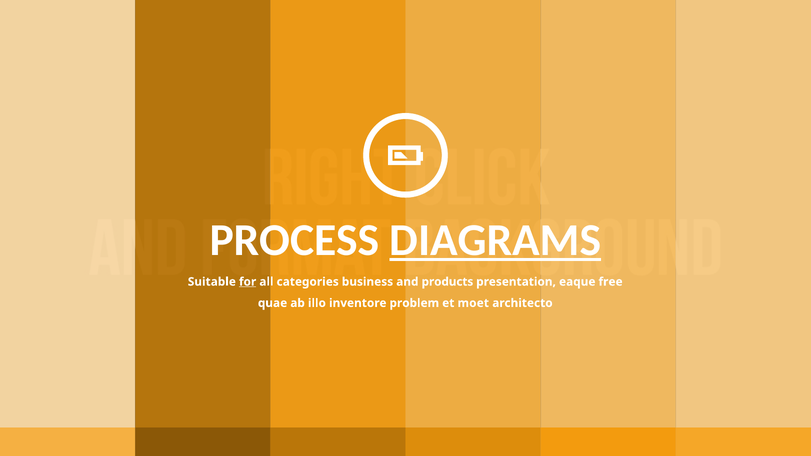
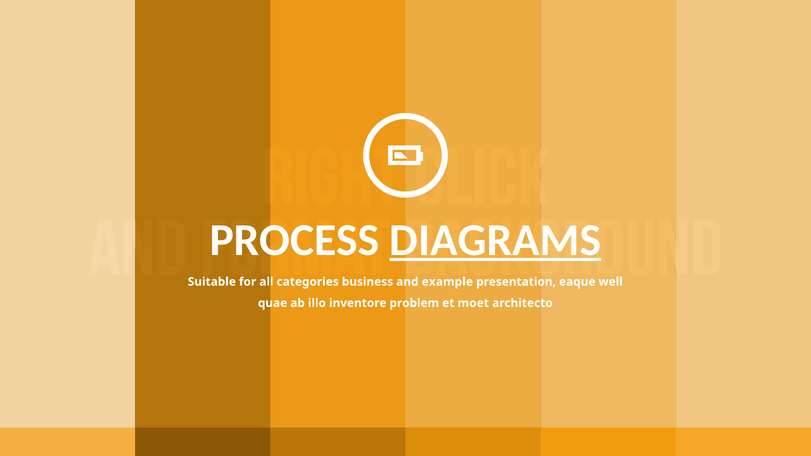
for underline: present -> none (248, 282)
products: products -> example (447, 282)
free: free -> well (611, 282)
